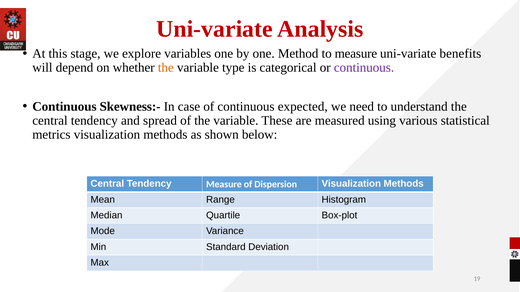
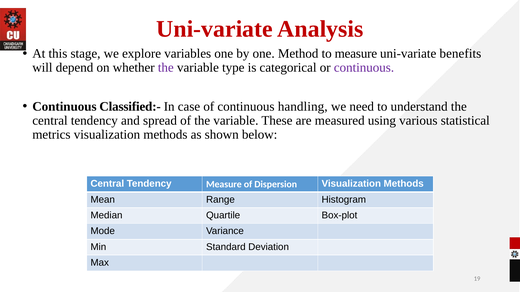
the colour: orange -> purple (166, 68)
Skewness:-: Skewness:- -> Classified:- (130, 107)
expected: expected -> handling (303, 107)
